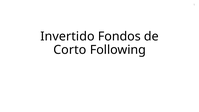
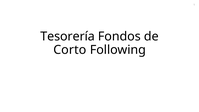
Invertido: Invertido -> Tesorería (68, 36)
